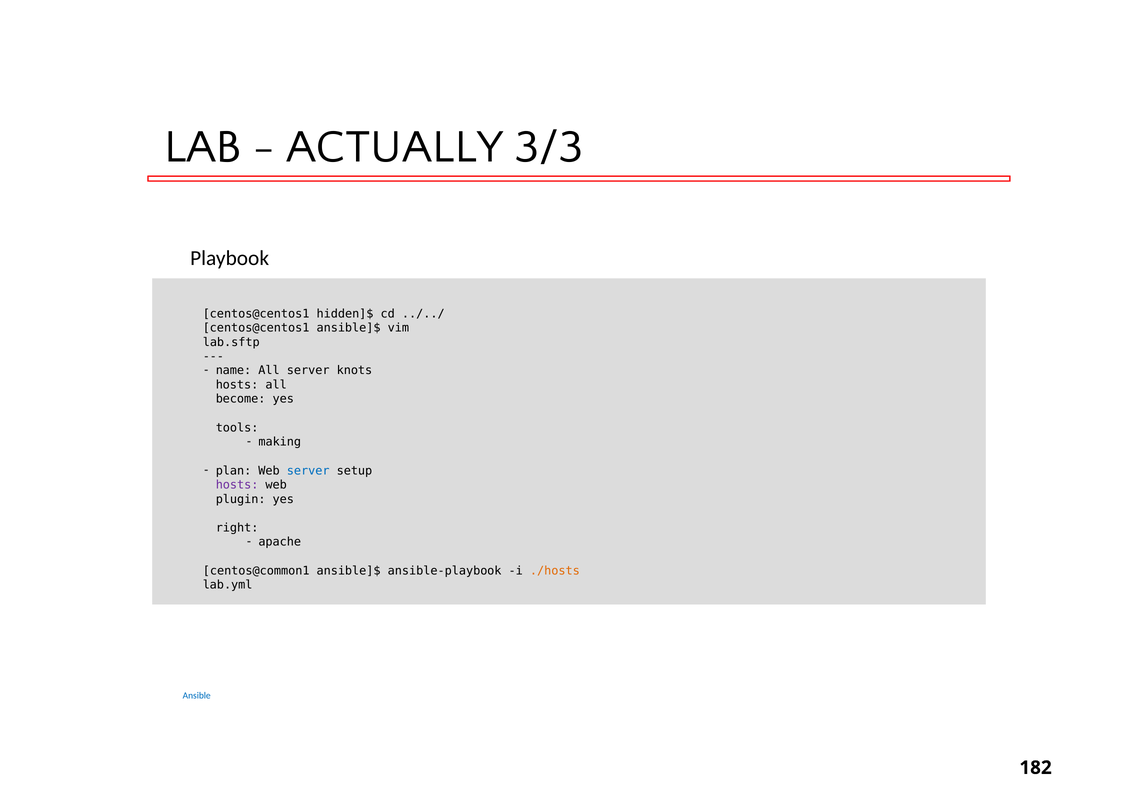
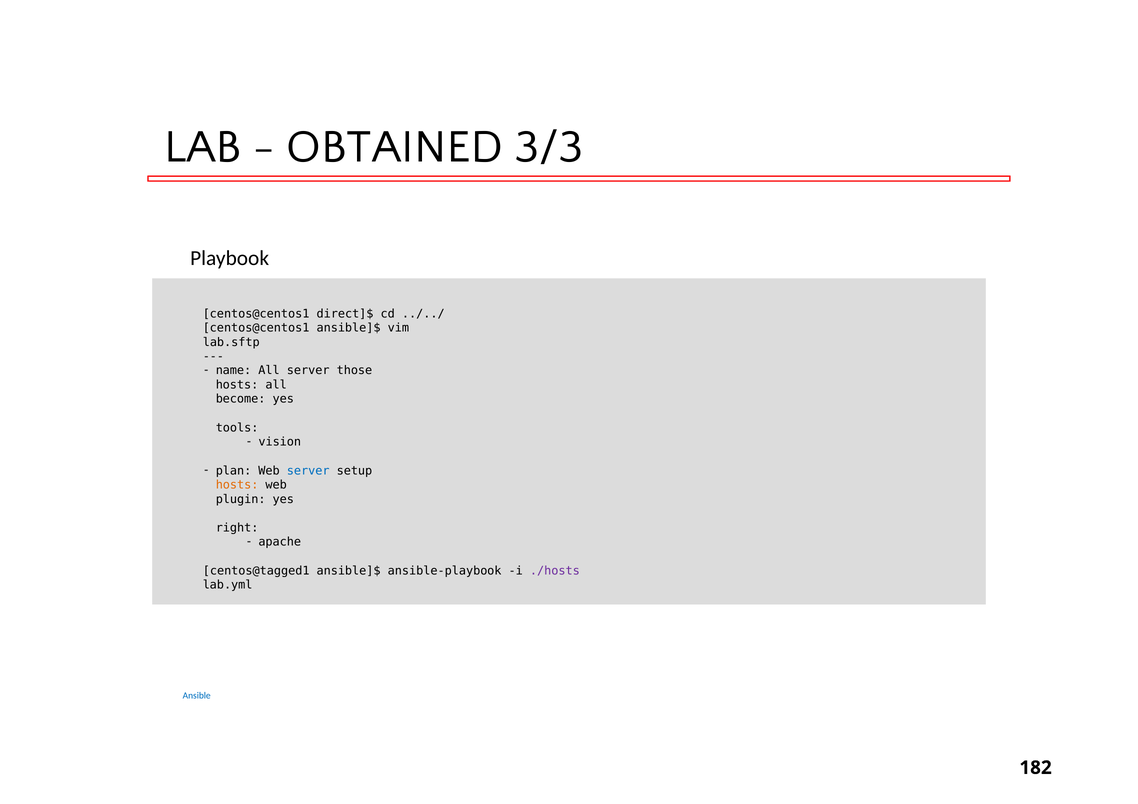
ACTUALLY: ACTUALLY -> OBTAINED (395, 146)
hidden]$: hidden]$ -> direct]$ (345, 314)
knots: knots -> those (354, 371)
making: making -> vision (280, 442)
hosts colour: purple -> orange (237, 485)
centos@common1: centos@common1 -> centos@tagged1 (256, 571)
./hosts colour: orange -> purple (555, 571)
